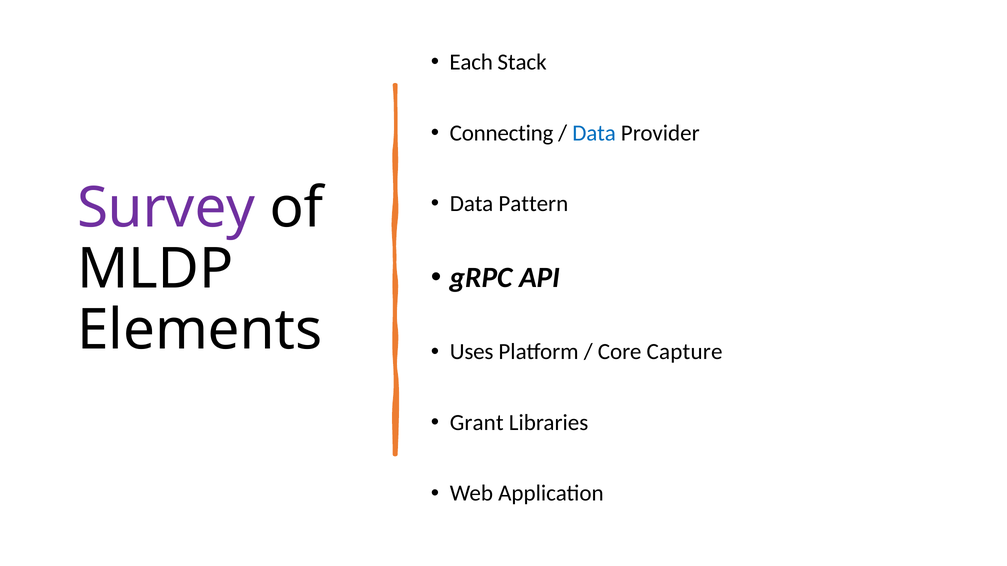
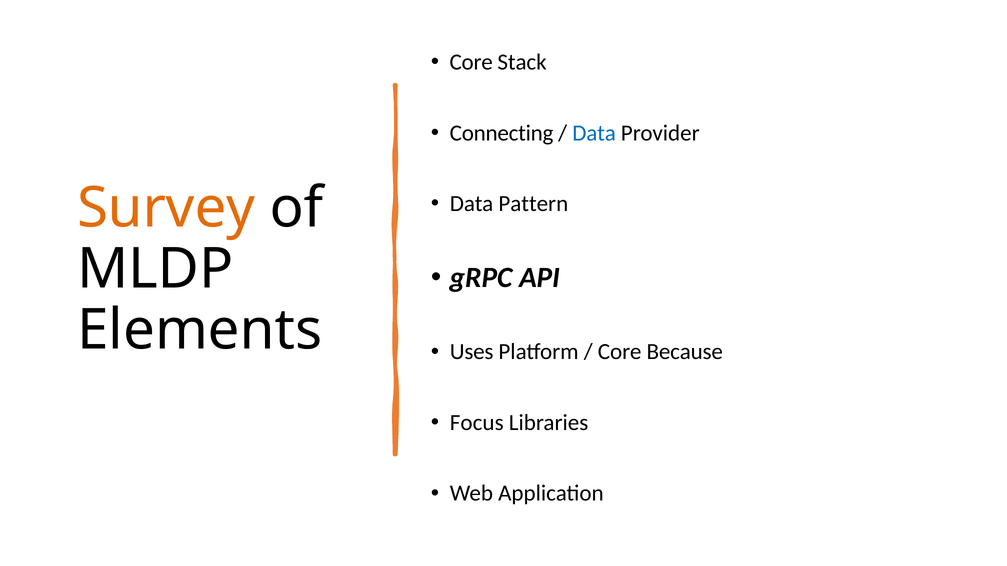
Each: Each -> Core (471, 62)
Survey colour: purple -> orange (166, 208)
Capture: Capture -> Because (685, 352)
Grant: Grant -> Focus (477, 423)
